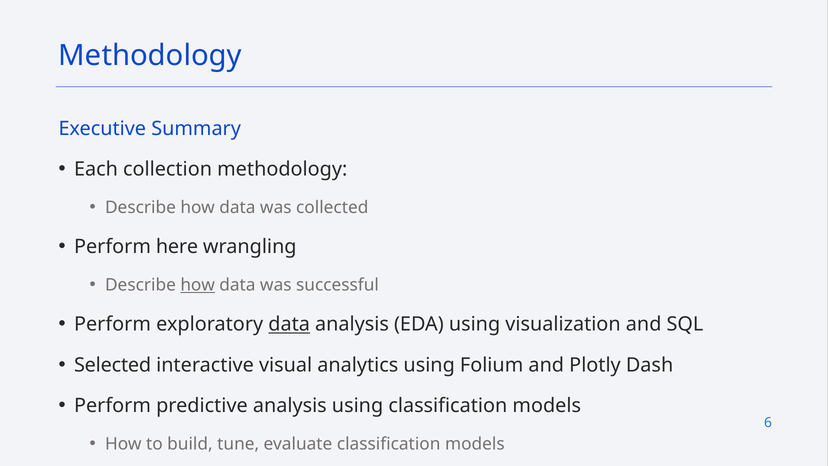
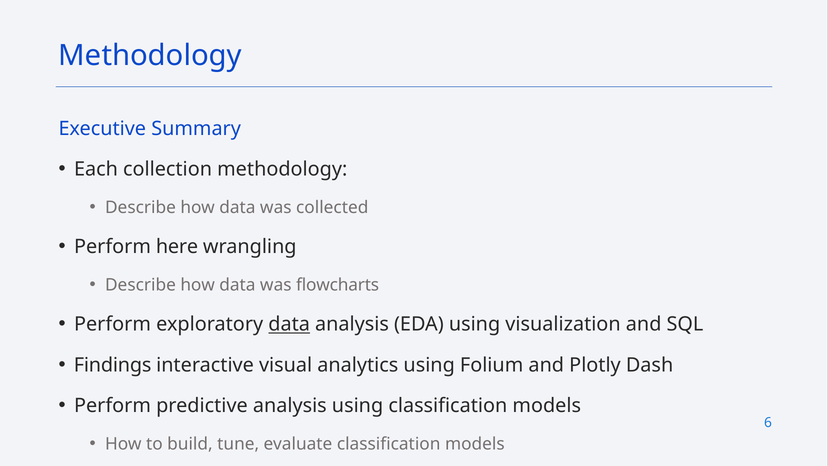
how underline: present -> none (198, 285)
successful: successful -> flowcharts (338, 285)
Selected: Selected -> Findings (113, 365)
